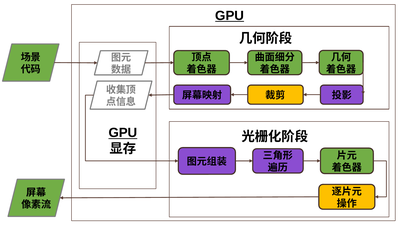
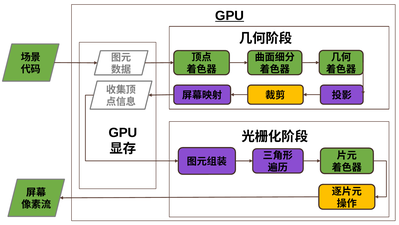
GPU underline: present -> none (123, 132)
